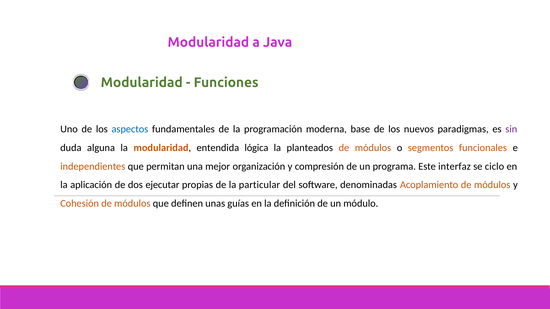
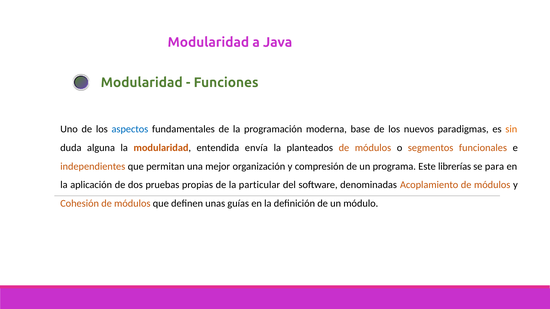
sin colour: purple -> orange (511, 129)
lógica: lógica -> envía (256, 148)
interfaz: interfaz -> librerías (455, 166)
ciclo: ciclo -> para (494, 166)
ejecutar: ejecutar -> pruebas (162, 185)
